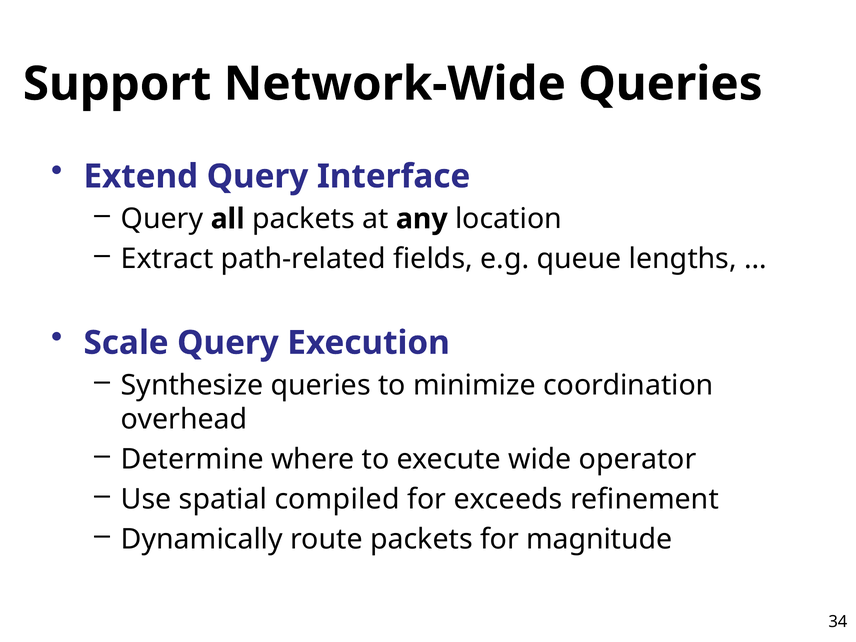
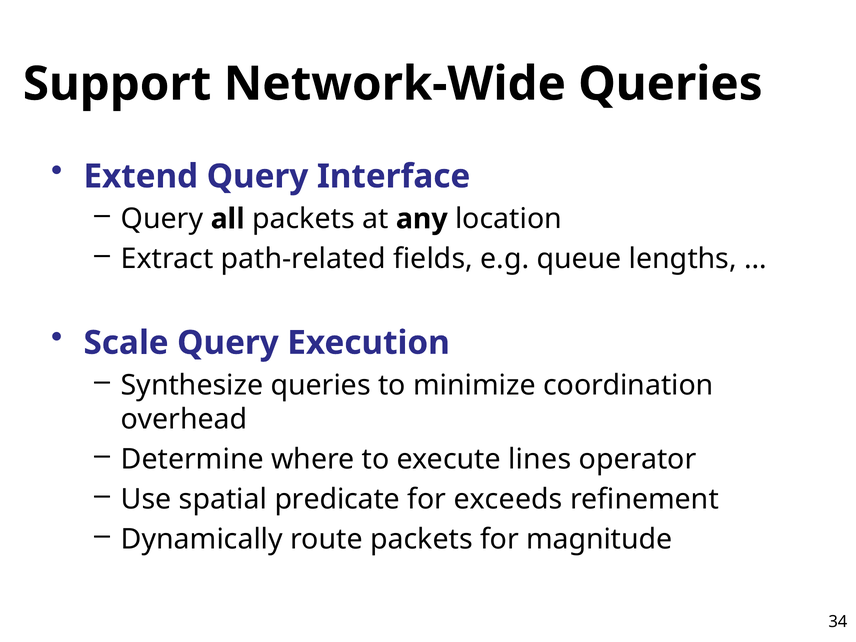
wide: wide -> lines (540, 459)
compiled: compiled -> predicate (337, 499)
